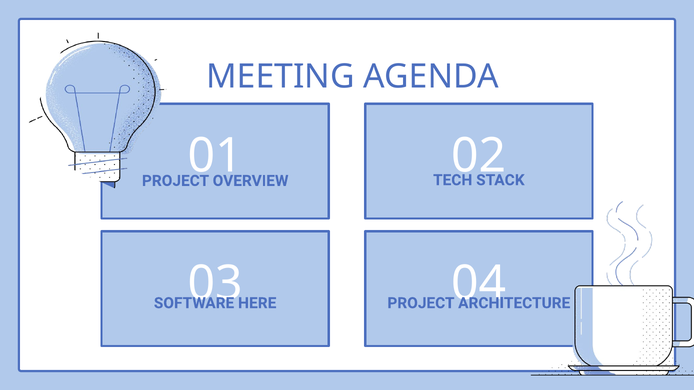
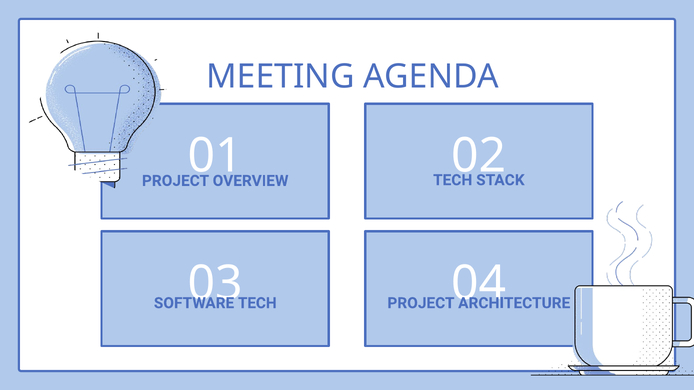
HERE: HERE -> TECH (257, 303)
